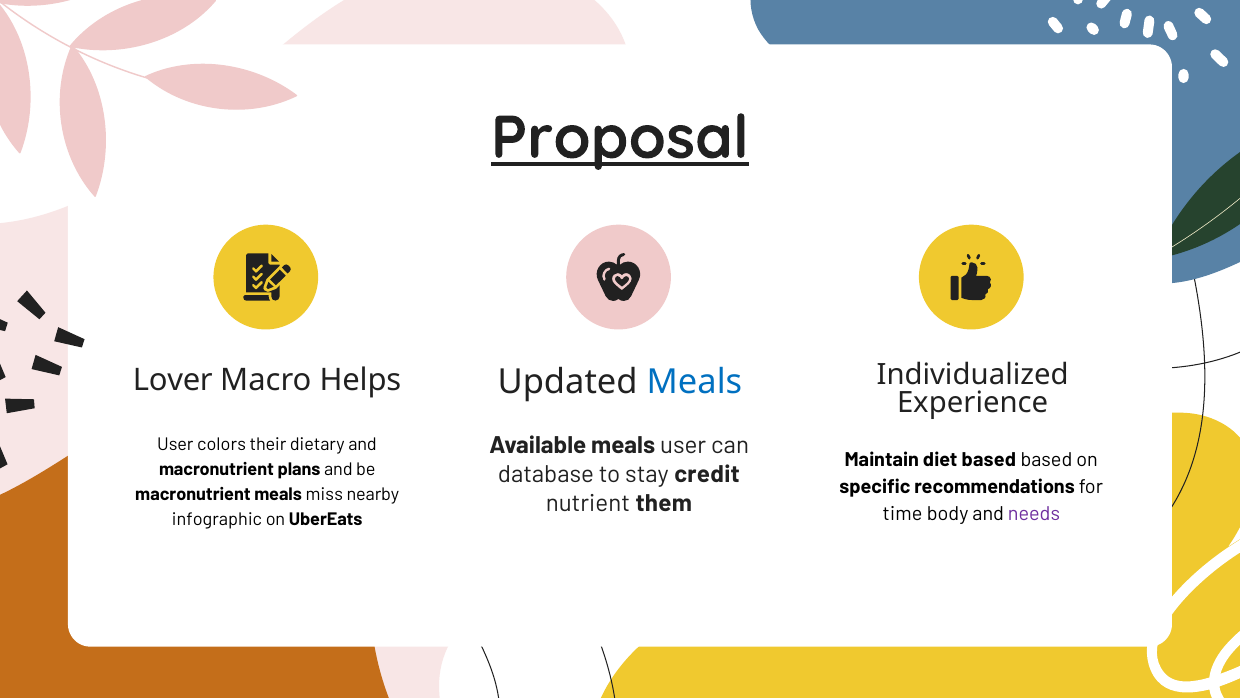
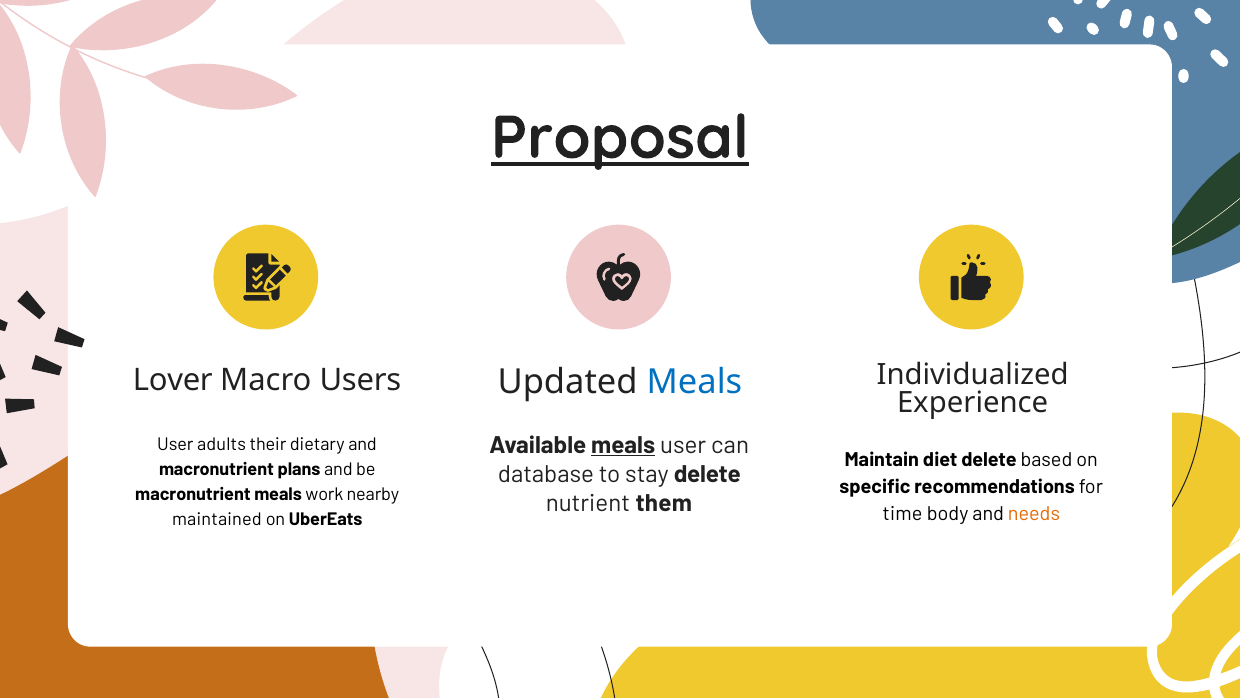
Helps: Helps -> Users (360, 380)
meals underline: none -> present (623, 445)
colors: colors -> adults (222, 444)
diet based: based -> delete (989, 459)
stay credit: credit -> delete (707, 474)
miss: miss -> work (324, 494)
needs colour: purple -> orange (1034, 514)
infographic: infographic -> maintained (217, 519)
